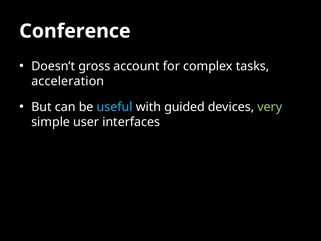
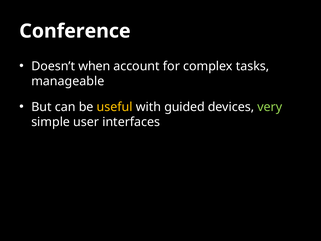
gross: gross -> when (94, 66)
acceleration: acceleration -> manageable (68, 81)
useful colour: light blue -> yellow (115, 107)
